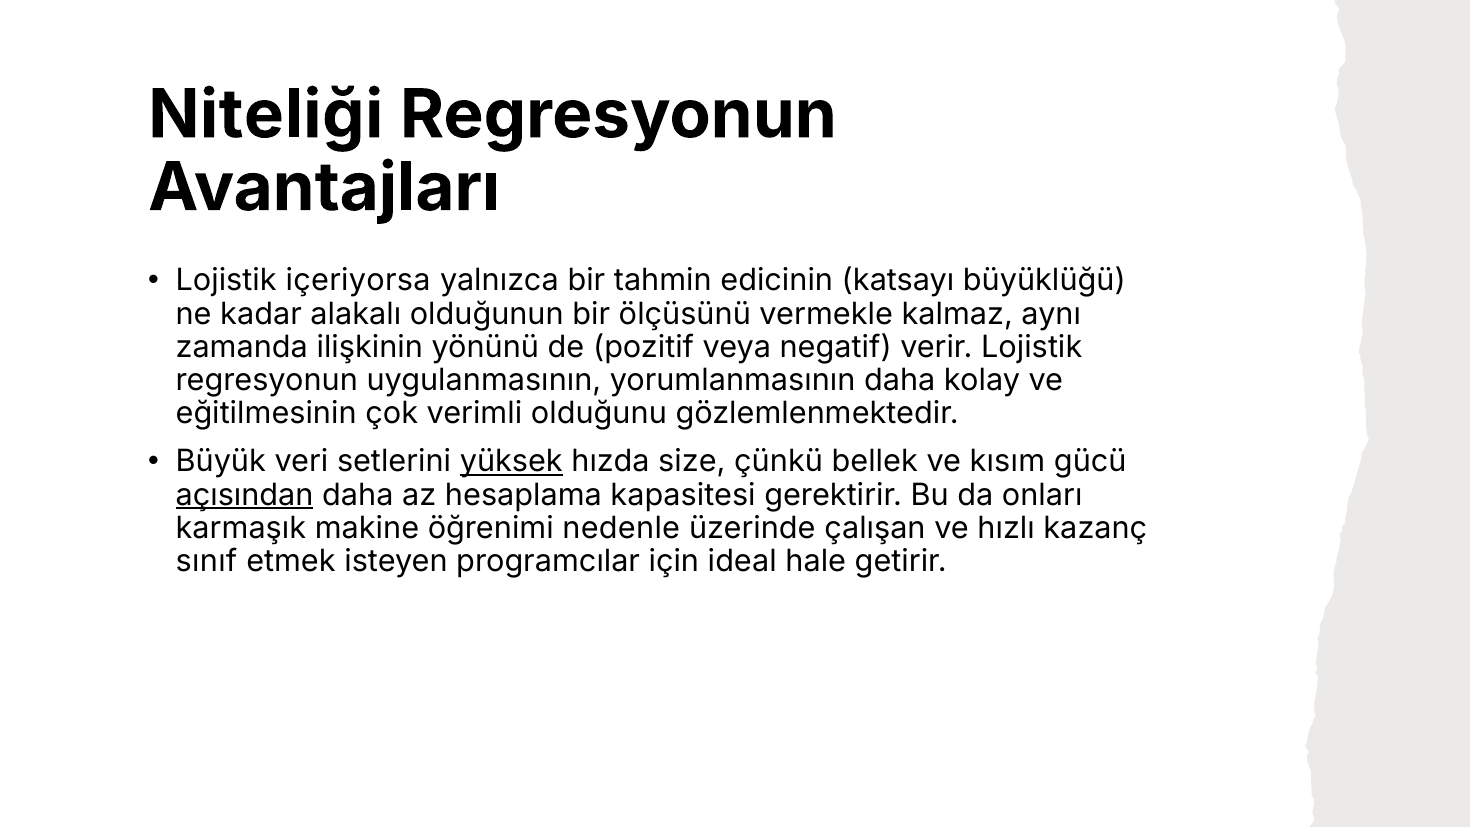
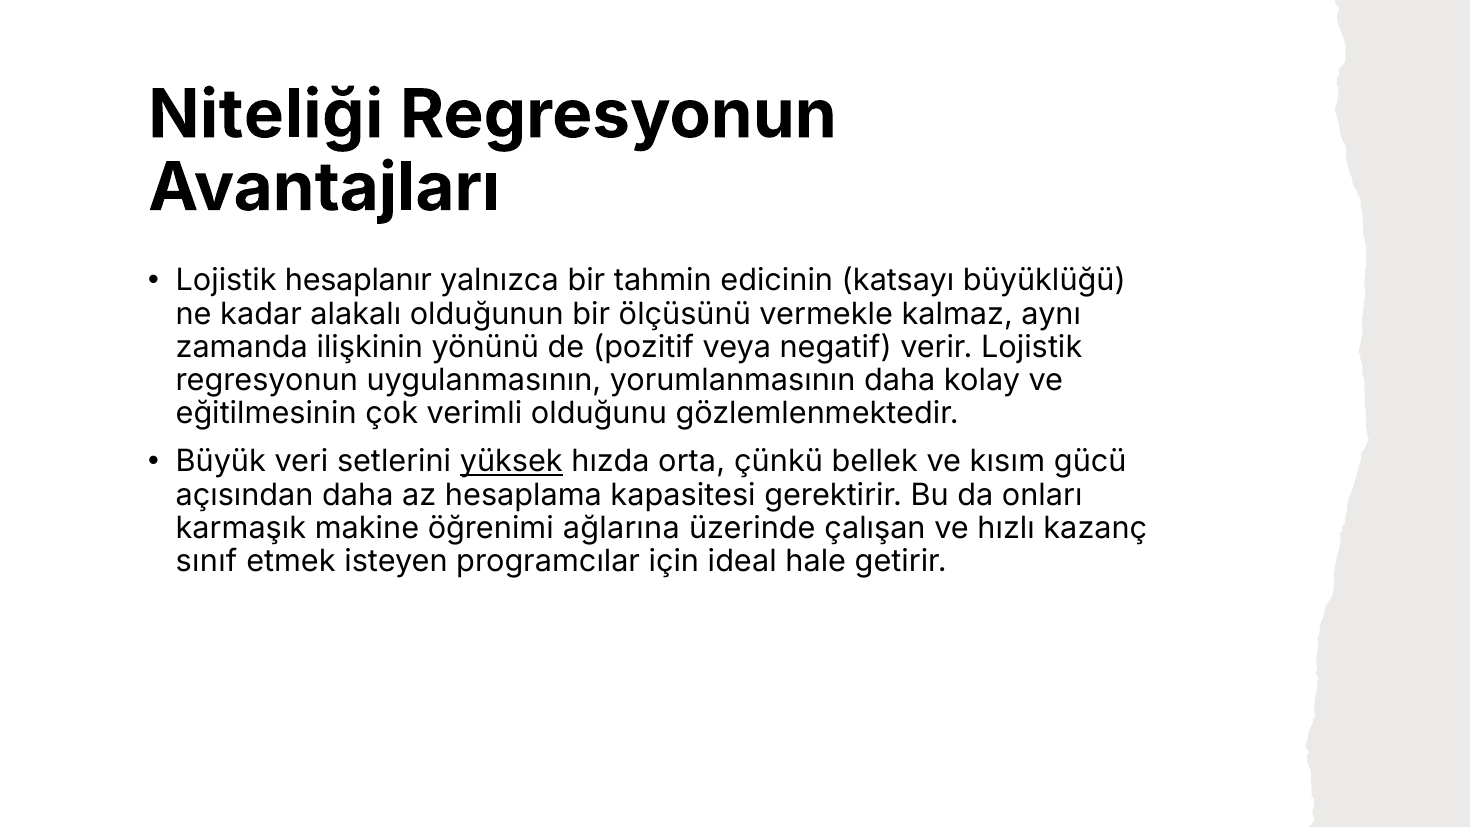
içeriyorsa: içeriyorsa -> hesaplanır (358, 281)
size: size -> orta (692, 462)
açısından underline: present -> none (245, 495)
nedenle: nedenle -> ağlarına (621, 528)
